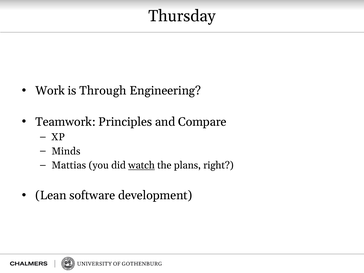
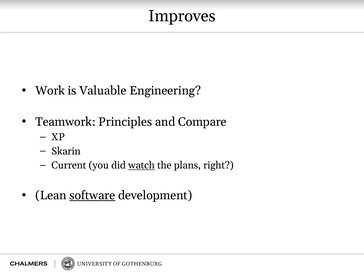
Thursday: Thursday -> Improves (182, 16)
Through: Through -> Valuable (103, 91)
Minds: Minds -> Skarin (66, 151)
Mattias: Mattias -> Current (69, 165)
software underline: none -> present (92, 195)
